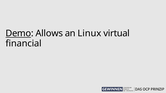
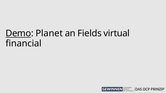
Allows: Allows -> Planet (49, 33)
Linux: Linux -> Fields (90, 33)
